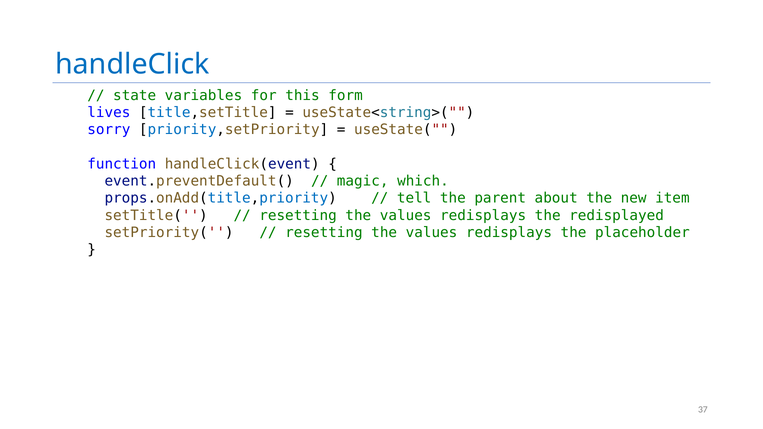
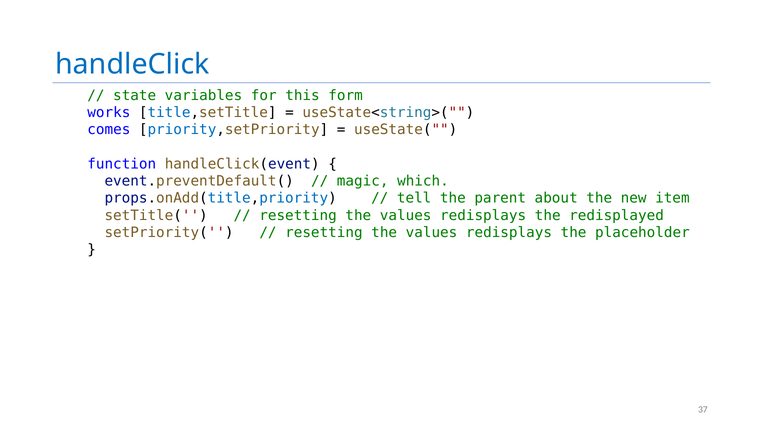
lives: lives -> works (109, 112)
sorry: sorry -> comes (109, 130)
